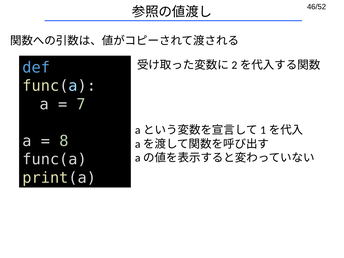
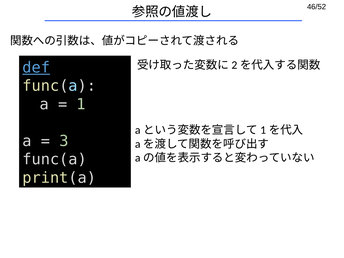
def underline: none -> present (36, 68)
7: 7 -> 1 (81, 104)
8: 8 -> 3 (64, 141)
